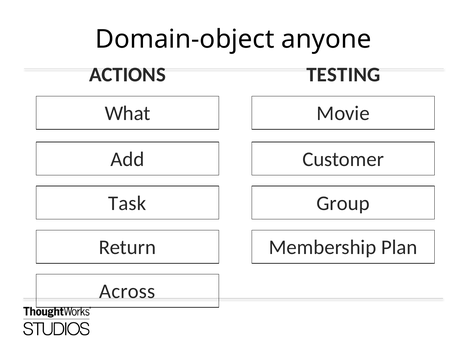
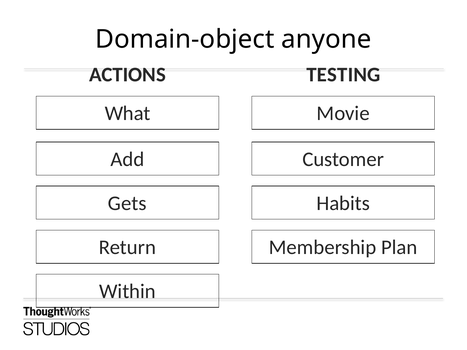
Task: Task -> Gets (127, 203)
Group: Group -> Habits (343, 203)
Across: Across -> Within (127, 292)
